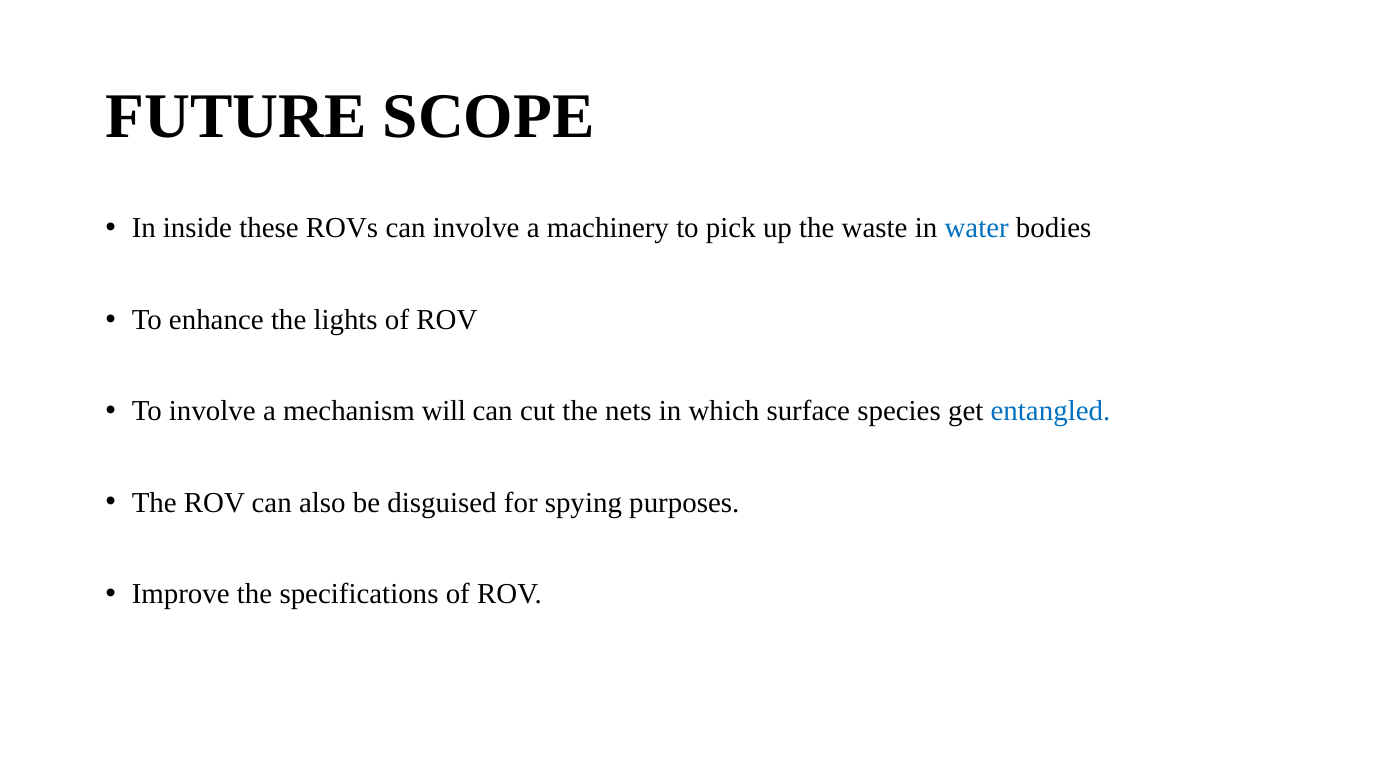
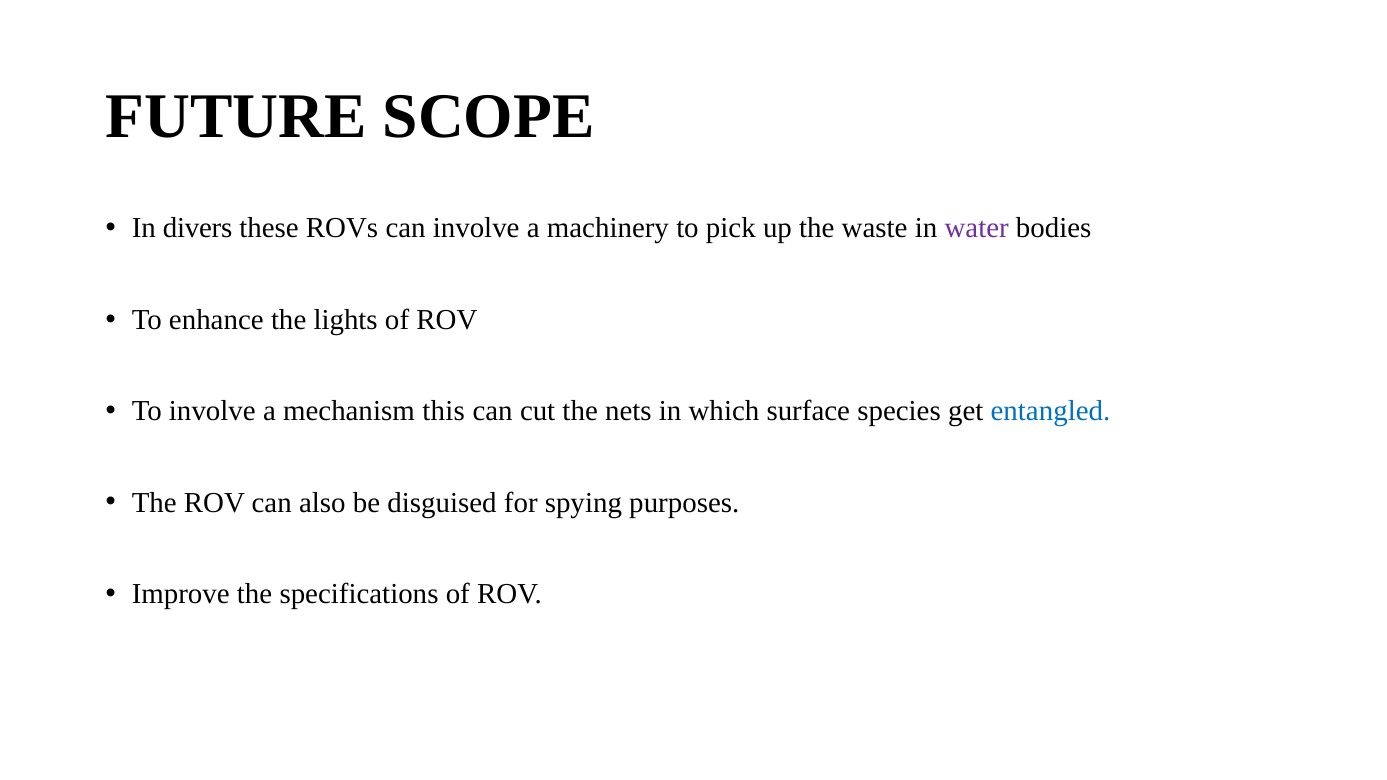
inside: inside -> divers (198, 228)
water colour: blue -> purple (977, 228)
will: will -> this (444, 411)
